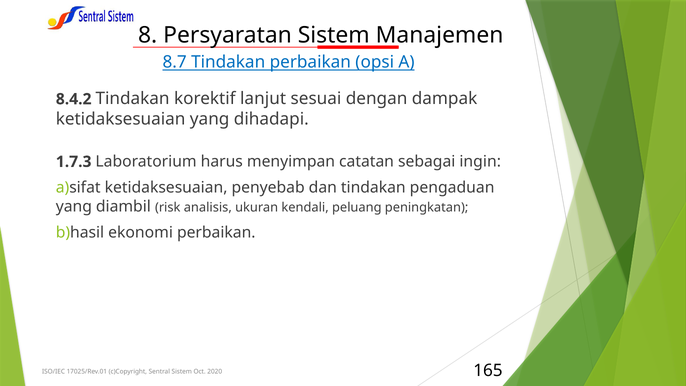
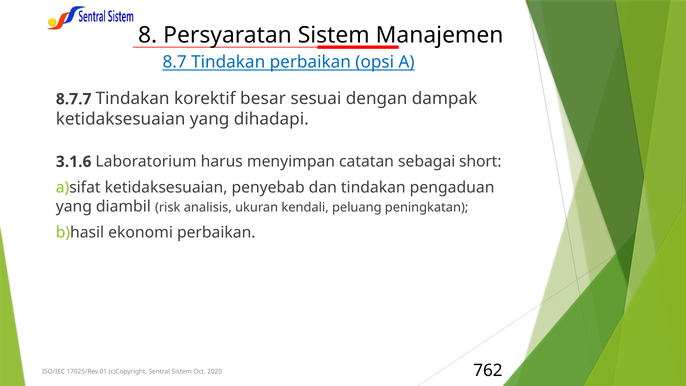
8.4.2: 8.4.2 -> 8.7.7 (74, 99)
lanjut: lanjut -> besar (263, 99)
1.7.3: 1.7.3 -> 3.1.6 (74, 162)
ingin: ingin -> short (480, 162)
165: 165 -> 762 (488, 370)
